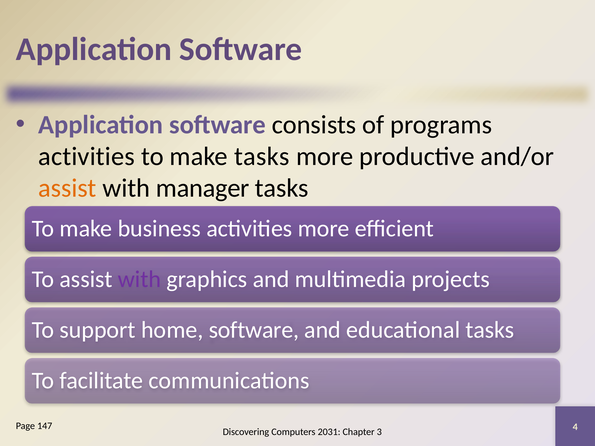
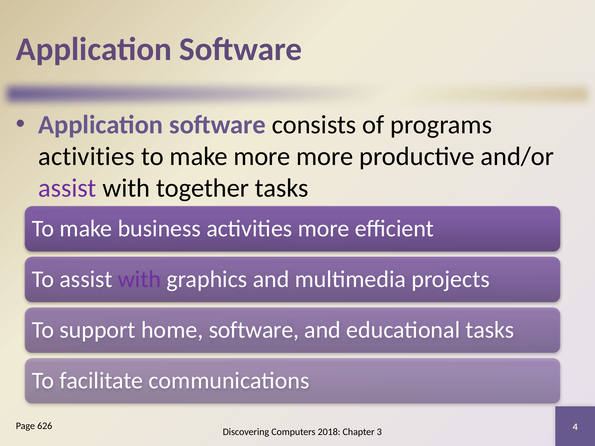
make tasks: tasks -> more (262, 157)
assist colour: orange -> purple (67, 188)
manager: manager -> together (203, 188)
147: 147 -> 626 (45, 426)
2031: 2031 -> 2018 (329, 432)
